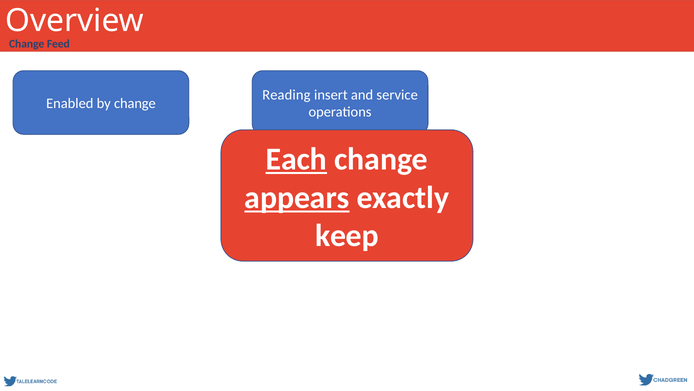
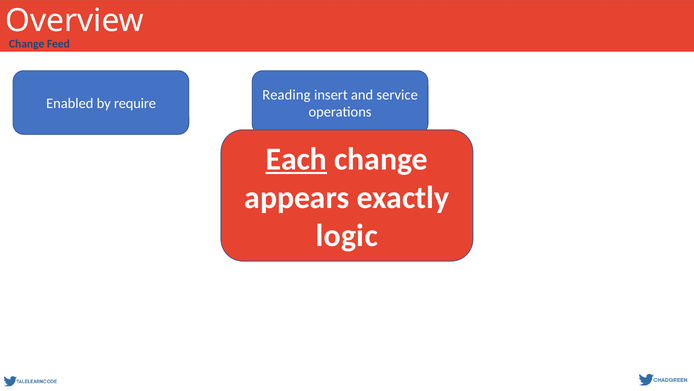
by change: change -> require (135, 103)
appears underline: present -> none (297, 197)
keep: keep -> logic (347, 236)
